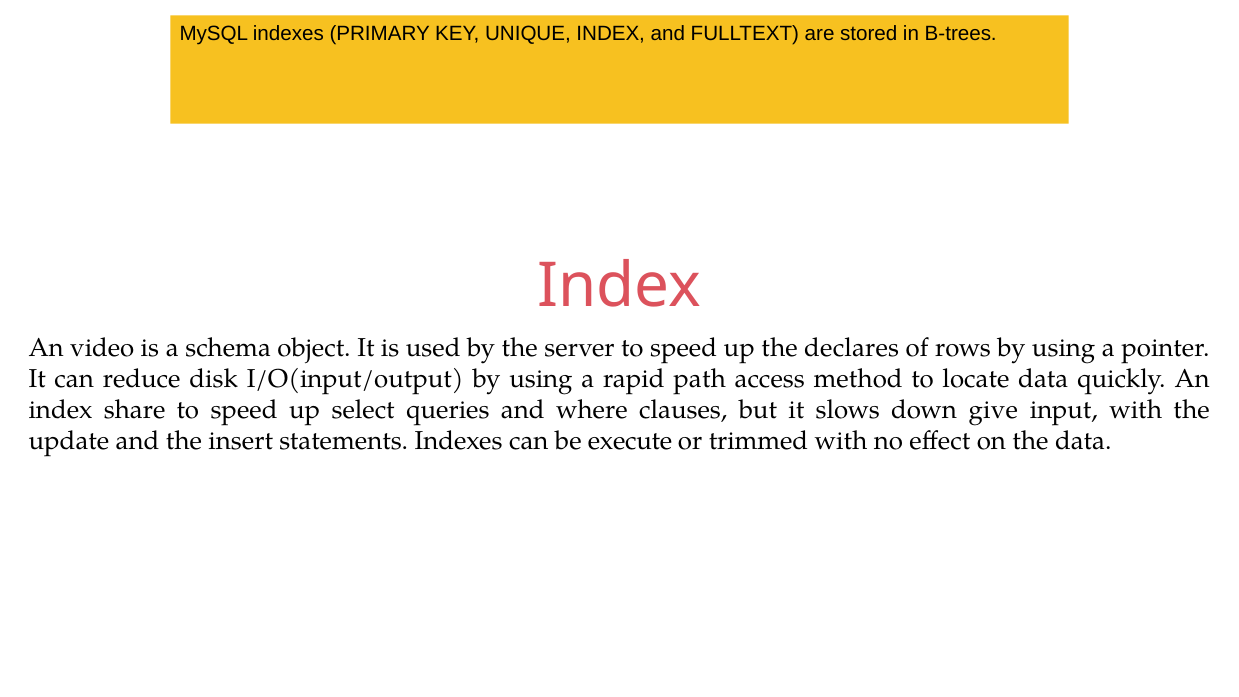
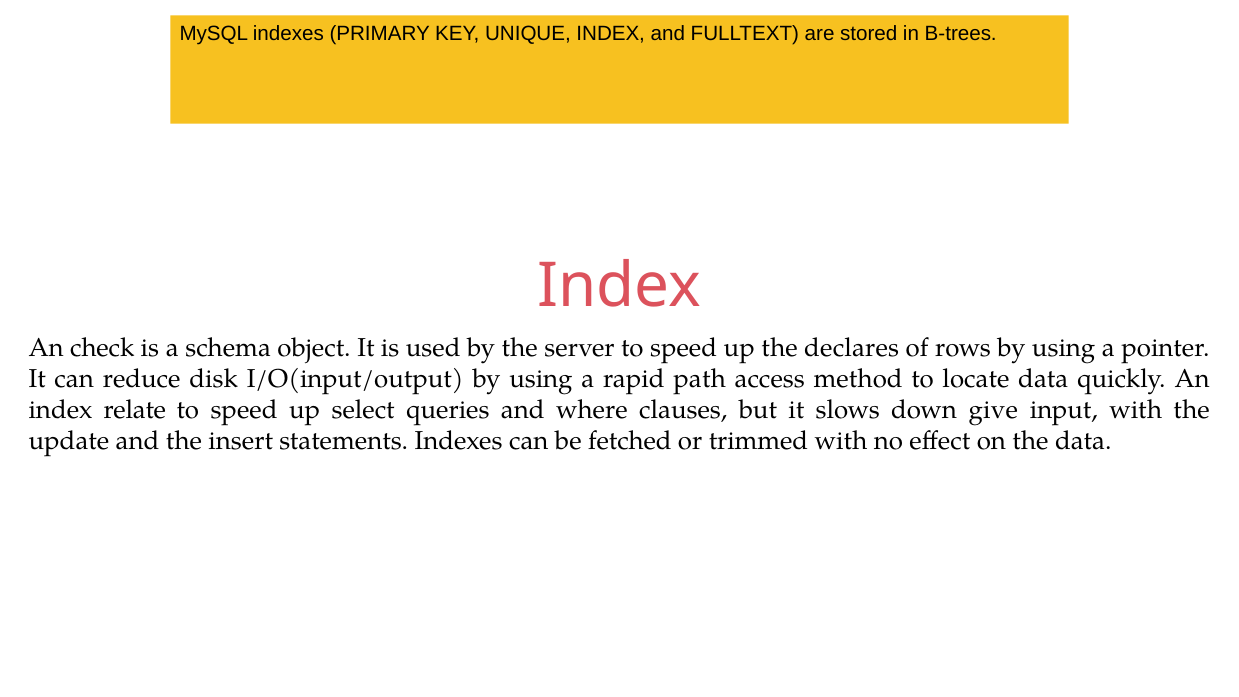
video: video -> check (102, 348)
share: share -> relate (135, 410)
execute: execute -> fetched (630, 441)
